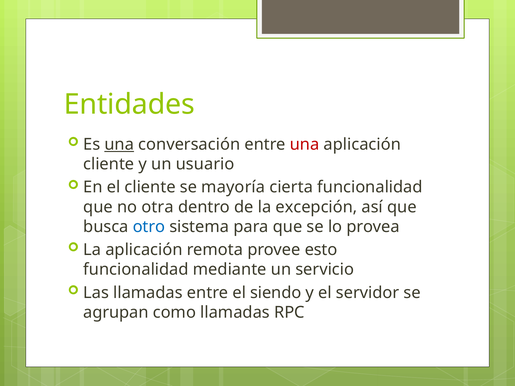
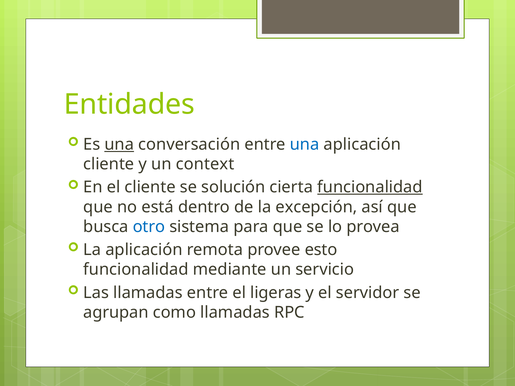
una colour: red -> blue (305, 144)
usuario: usuario -> context (205, 164)
mayoría: mayoría -> solución (233, 187)
funcionalidad underline: none -> present (370, 187)
otra: otra -> está (158, 207)
siendo: siendo -> ligeras (276, 293)
